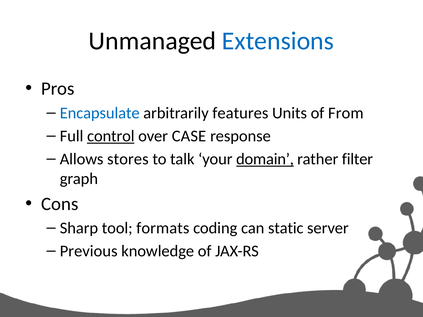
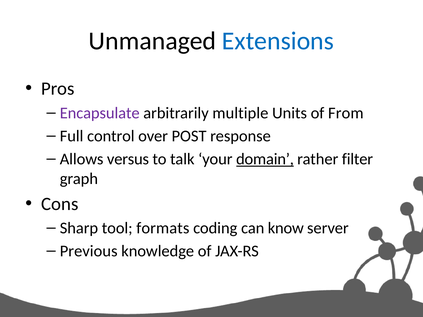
Encapsulate colour: blue -> purple (100, 113)
features: features -> multiple (240, 113)
control underline: present -> none (111, 136)
CASE: CASE -> POST (189, 136)
stores: stores -> versus (128, 159)
static: static -> know (286, 228)
